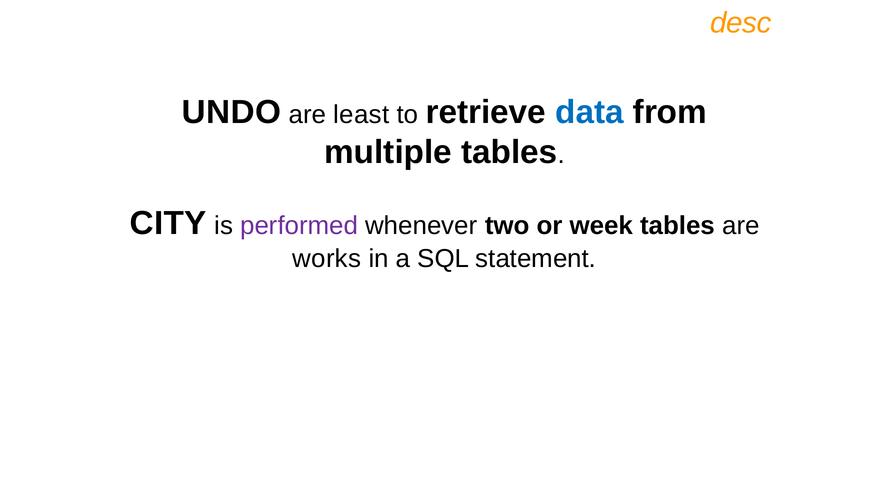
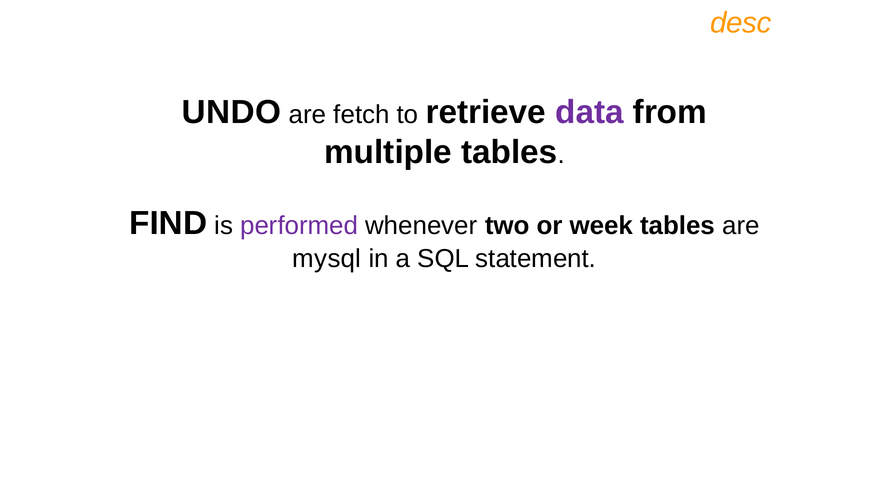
least: least -> fetch (361, 115)
data colour: blue -> purple (589, 112)
CITY: CITY -> FIND (168, 223)
works: works -> mysql (327, 259)
